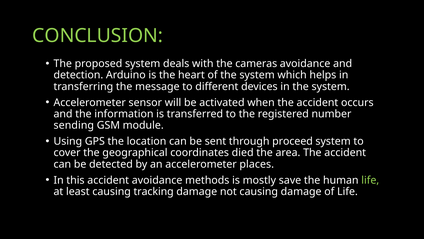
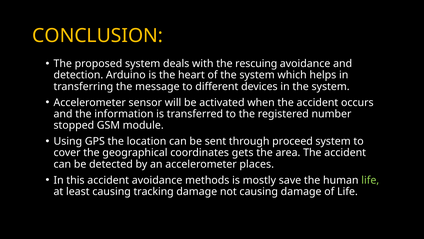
CONCLUSION colour: light green -> yellow (98, 36)
cameras: cameras -> rescuing (256, 64)
sending: sending -> stopped (74, 125)
died: died -> gets (243, 152)
